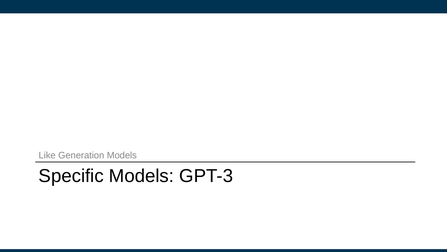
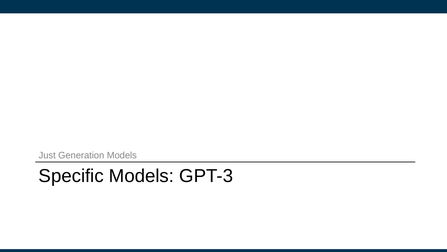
Like: Like -> Just (47, 155)
